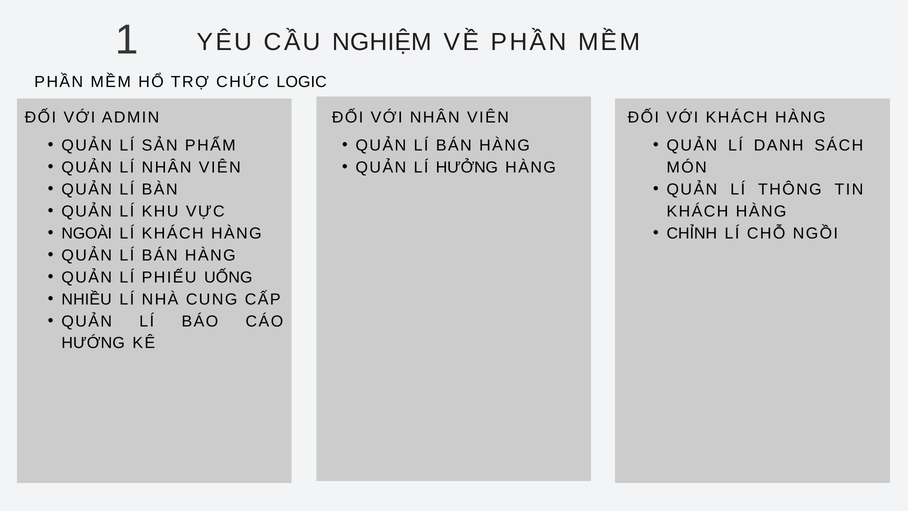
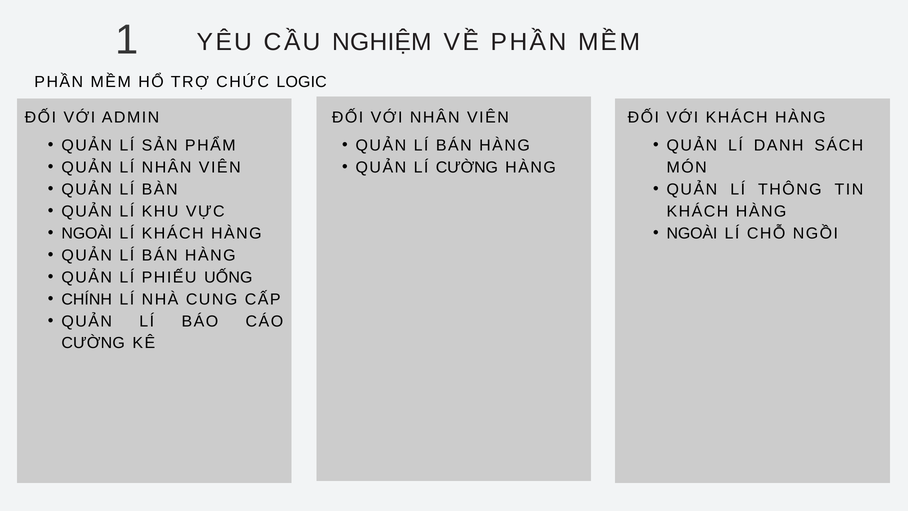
LÍ HƯỞNG: HƯỞNG -> CƯỜNG (467, 167)
CHỈNH: CHỈNH -> NGOÀI (692, 233)
NHIỀU: NHIỀU -> CHÍNH (87, 299)
HƯỚNG: HƯỚNG -> CƯỜNG (93, 343)
